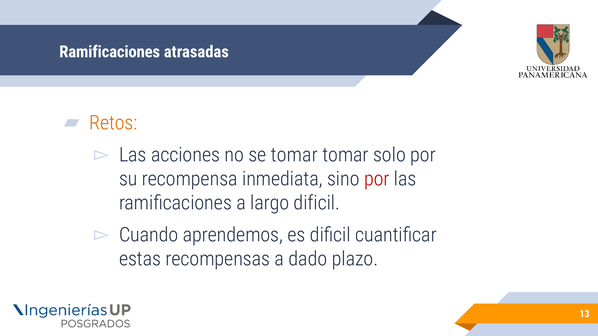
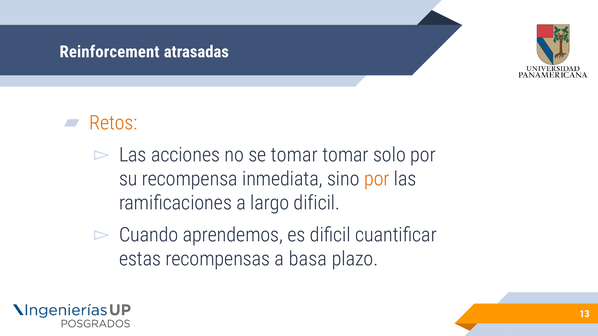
Ramificaciones: Ramificaciones -> Reinforcement (109, 52)
por colour: red -> orange (377, 179)
dado: dado -> basa (308, 259)
